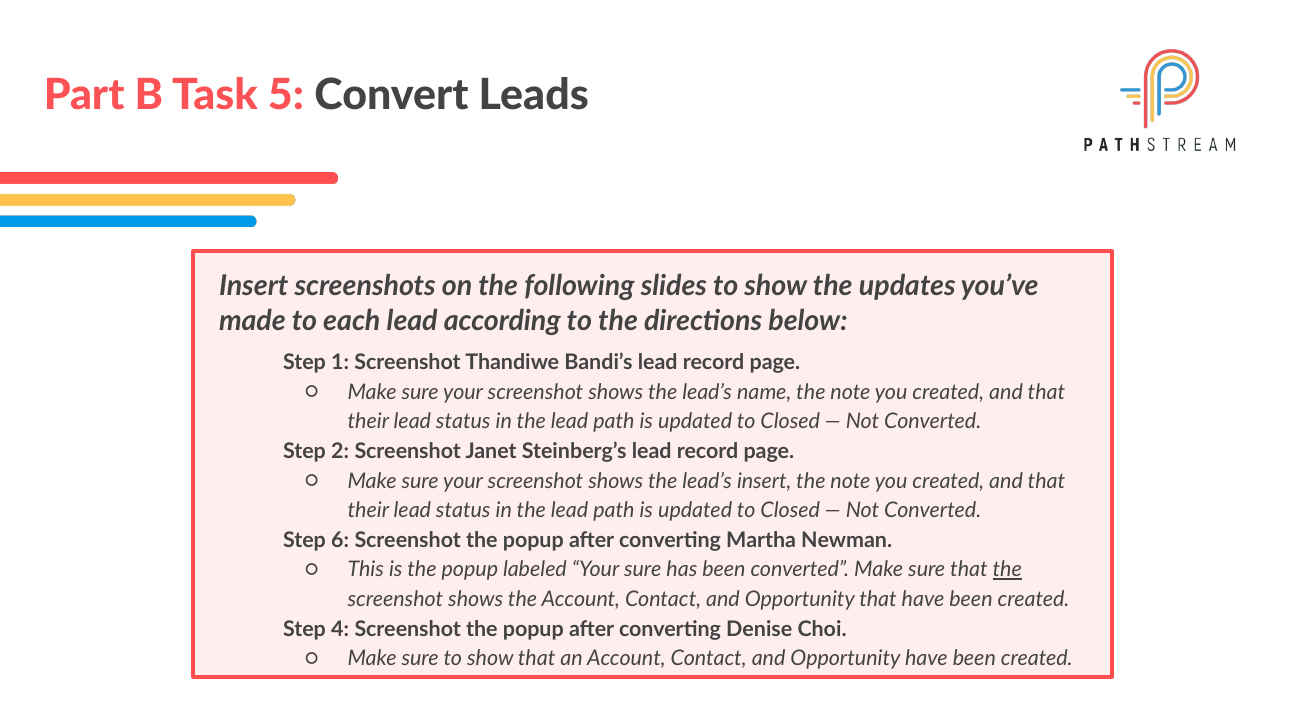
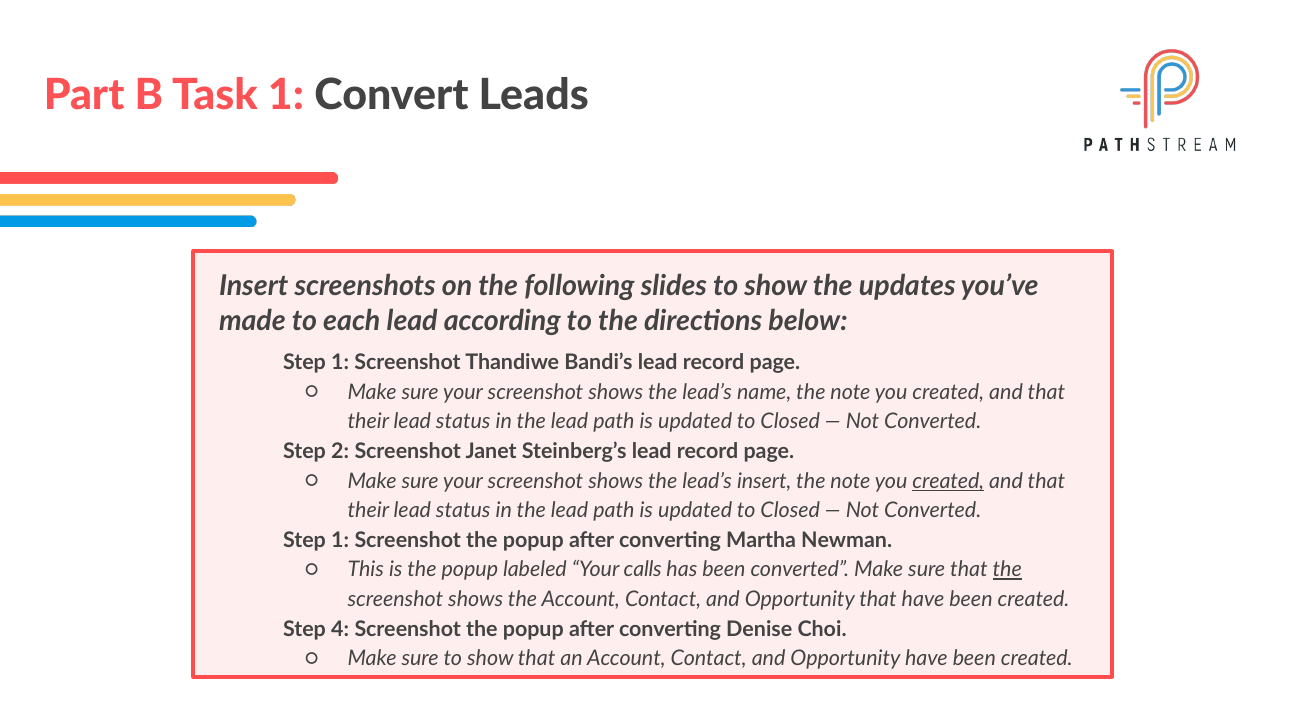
Task 5: 5 -> 1 (286, 95)
created underline: none -> present (948, 481)
6: 6 -> 1 (340, 540)
Your sure: sure -> calls (643, 570)
